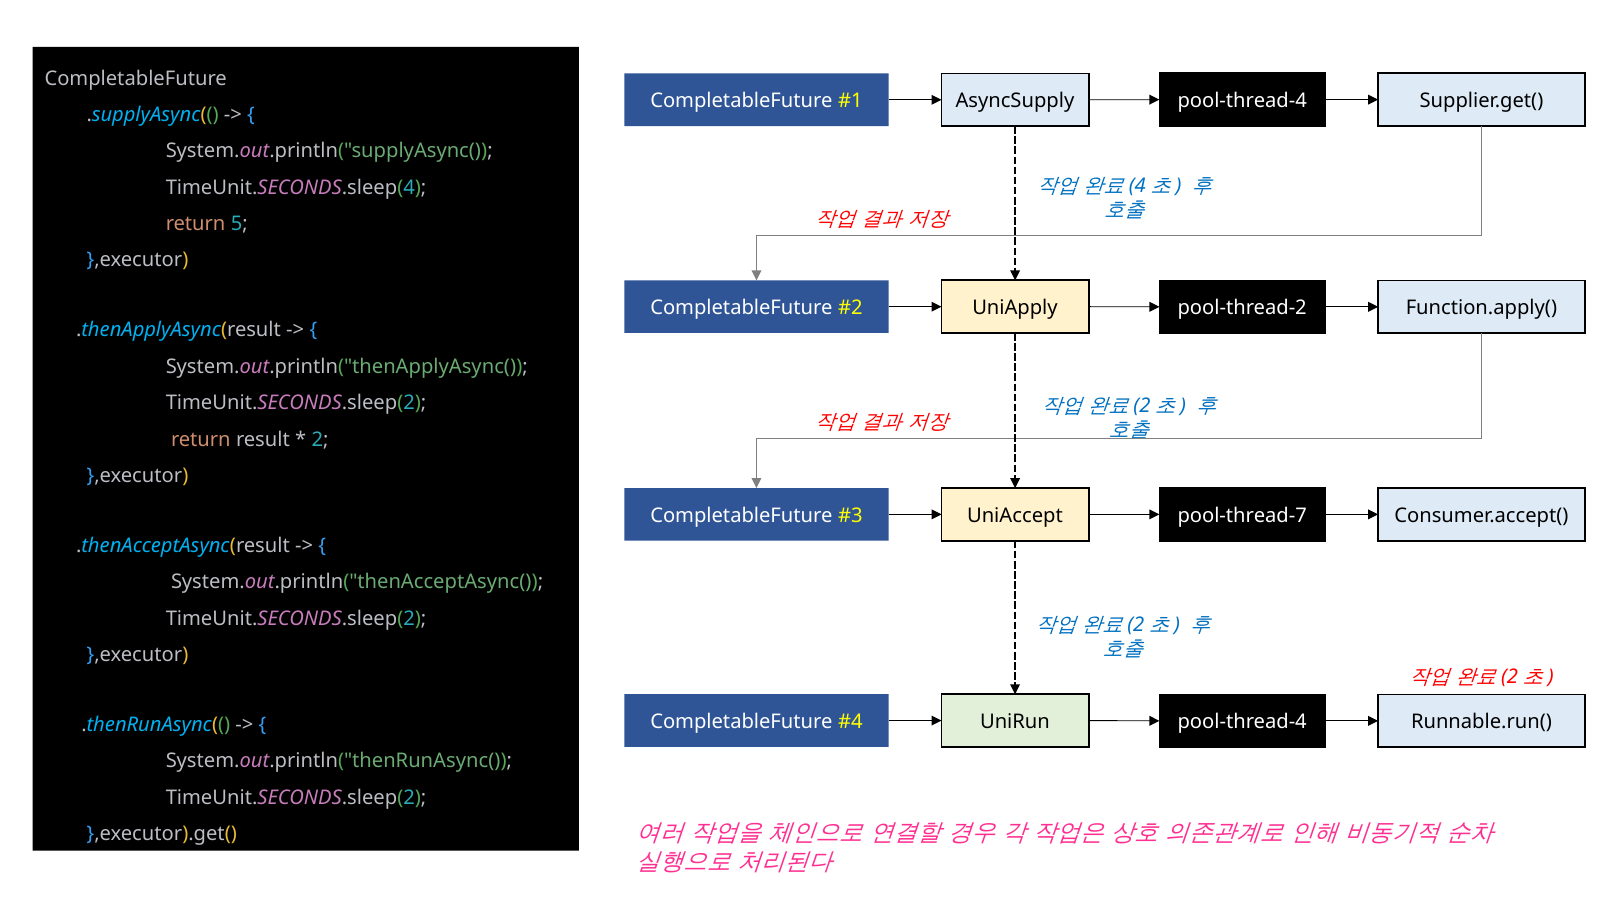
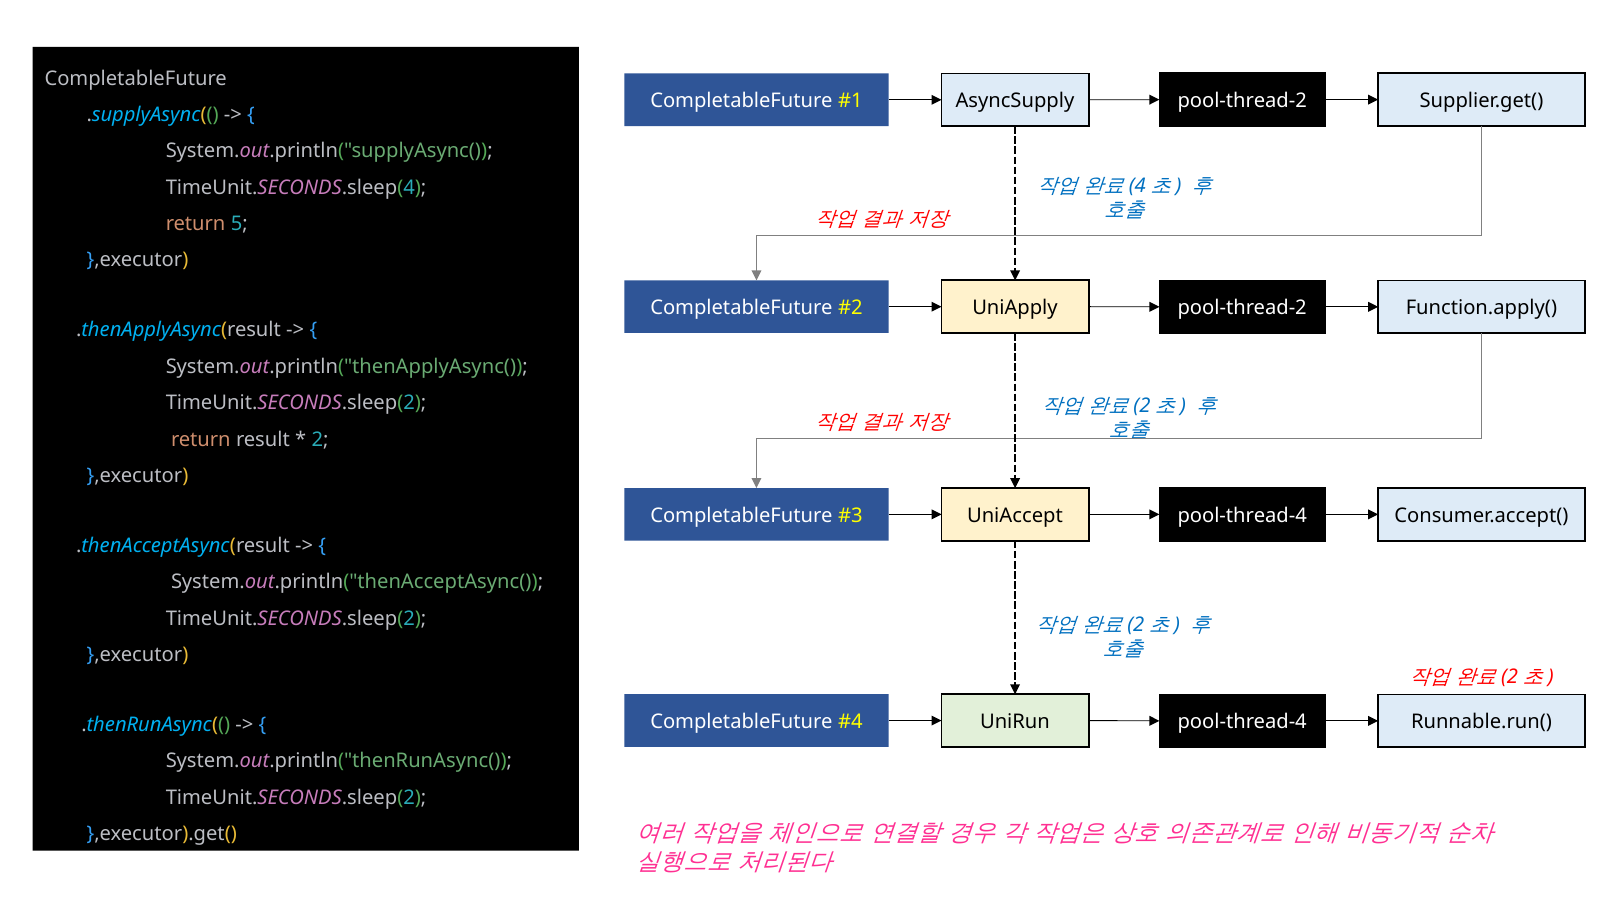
pool-thread-4: pool-thread-4 -> pool-thread-2 (1242, 101)
pool-thread-7: pool-thread-7 -> pool-thread-4 (1242, 516)
